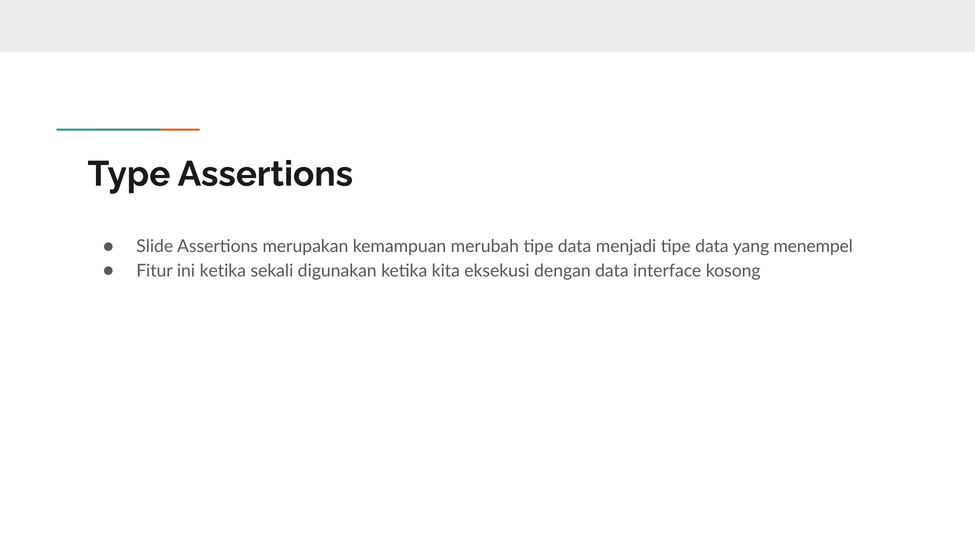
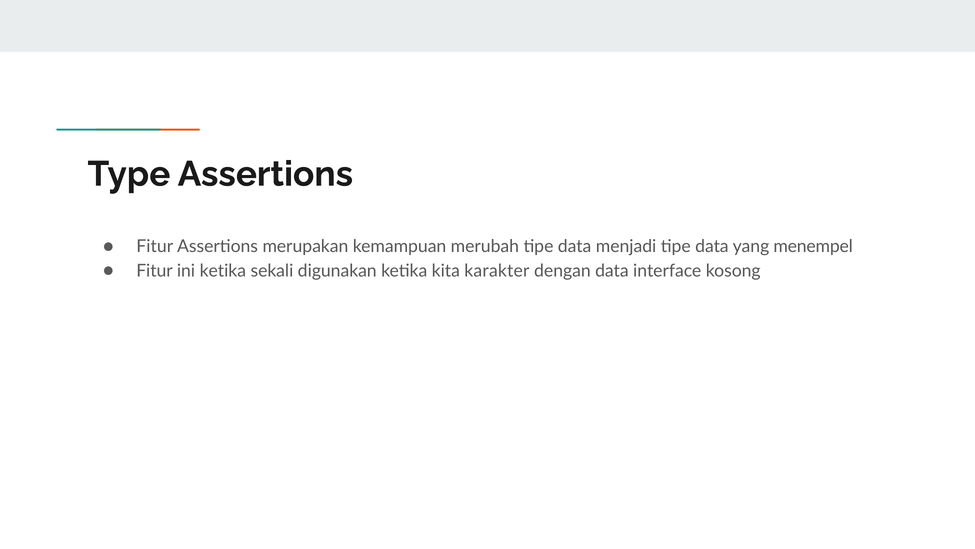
Slide: Slide -> Fitur (155, 246)
eksekusi: eksekusi -> karakter (497, 271)
